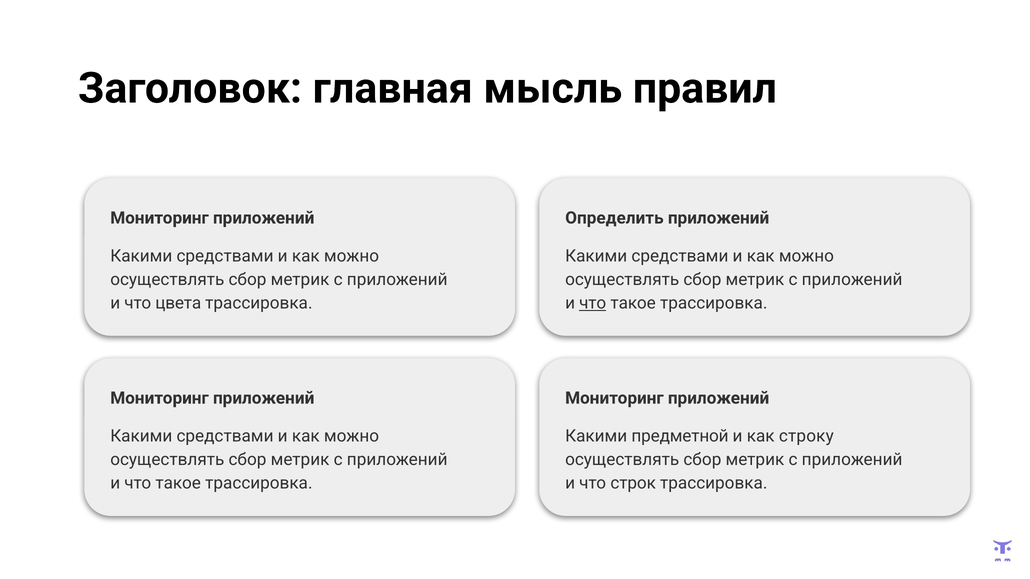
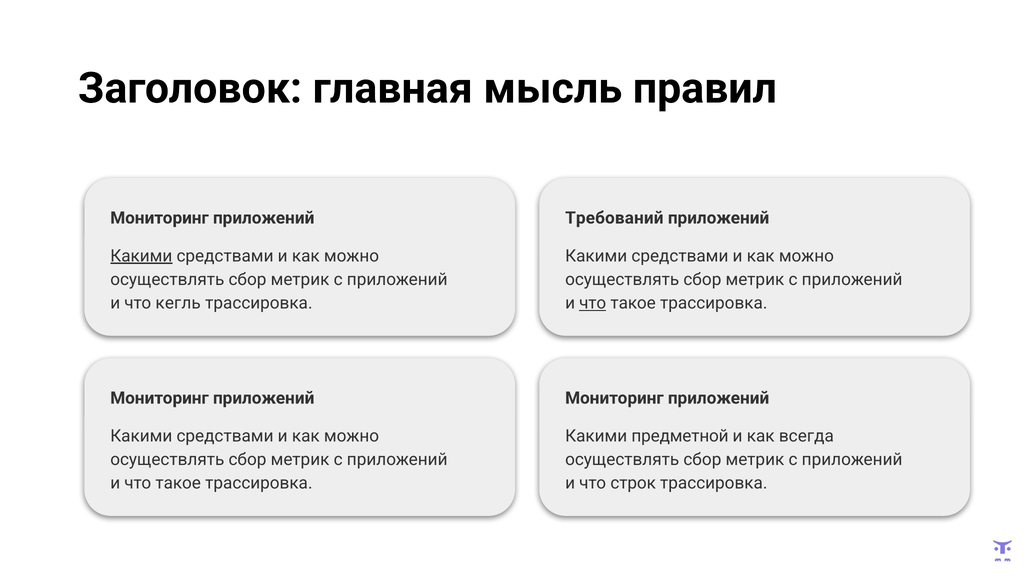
Определить: Определить -> Требований (614, 218)
Какими underline: none -> present (141, 256)
цвета: цвета -> кегль (178, 303)
строку: строку -> всегда (806, 436)
